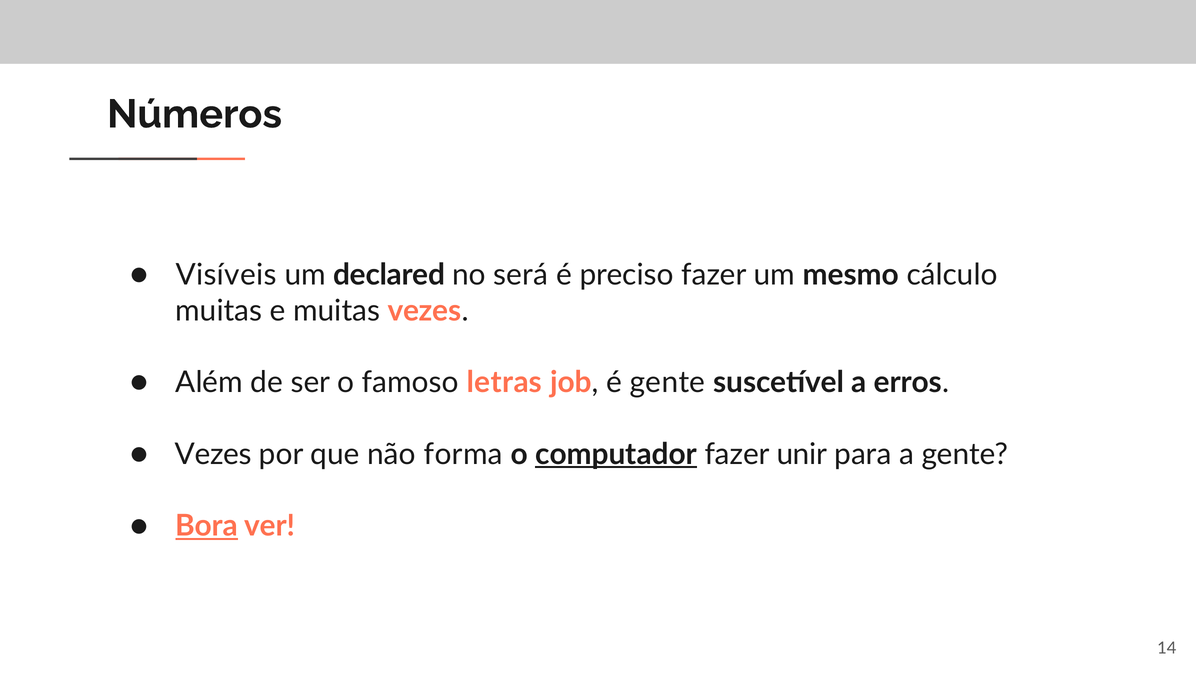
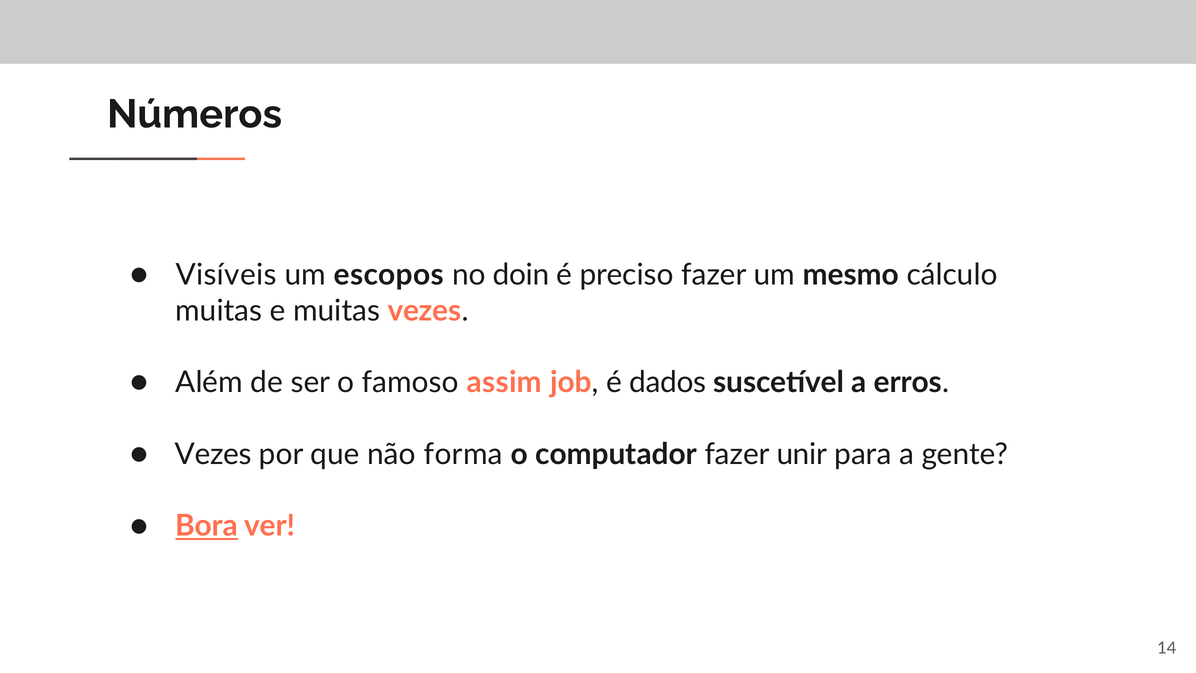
declared: declared -> escopos (389, 275)
será: será -> doin (521, 275)
letras: letras -> assim (504, 382)
é gente: gente -> dados (668, 382)
computador underline: present -> none (616, 454)
